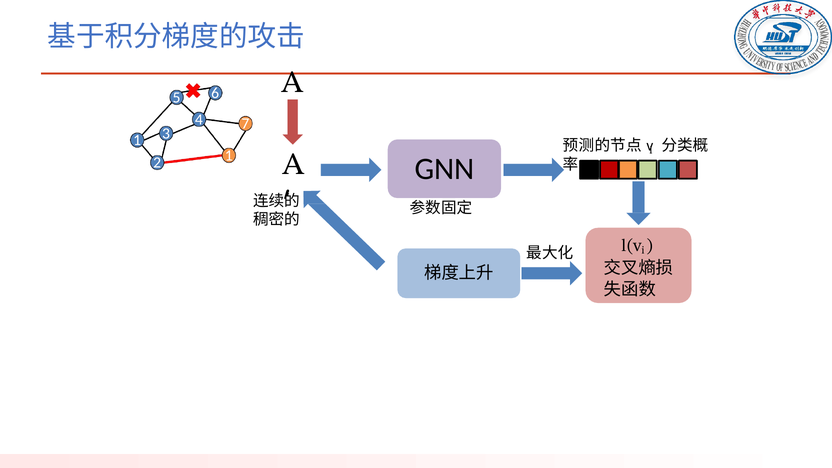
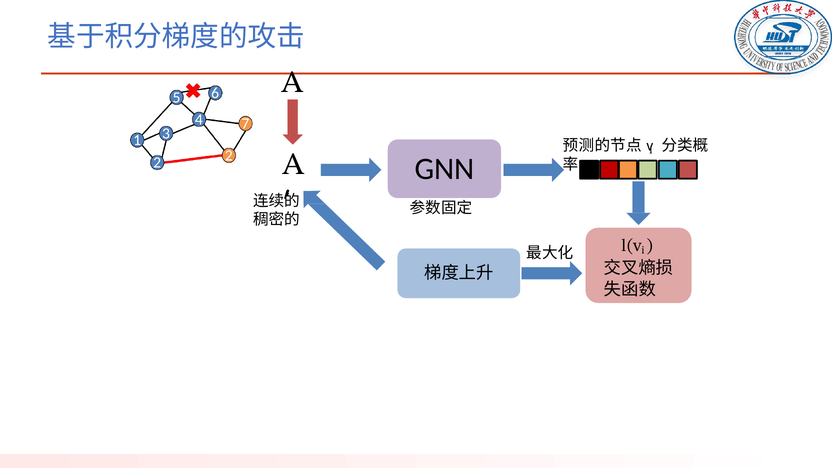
2 1: 1 -> 2 (229, 155)
